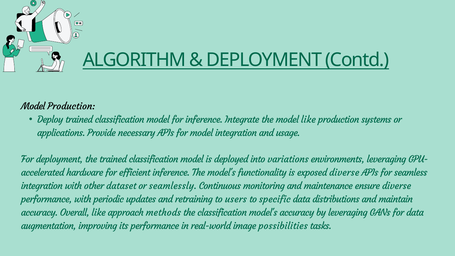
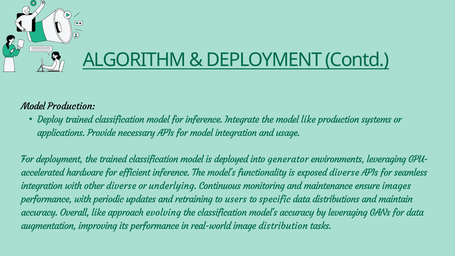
variations: variations -> generator (288, 159)
other dataset: dataset -> diverse (121, 186)
seamlessly: seamlessly -> underlying (173, 186)
ensure diverse: diverse -> images (397, 186)
methods: methods -> evolving (163, 213)
possibilities: possibilities -> distribution (283, 226)
